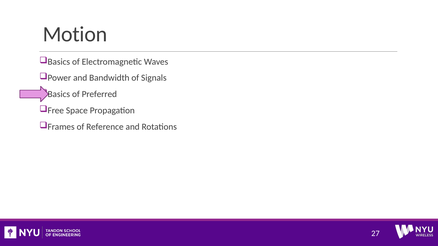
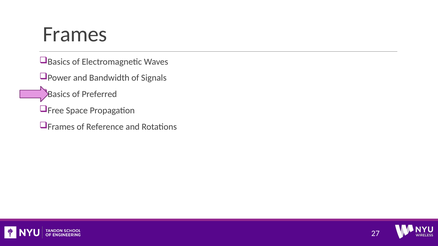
Motion: Motion -> Frames (75, 34)
